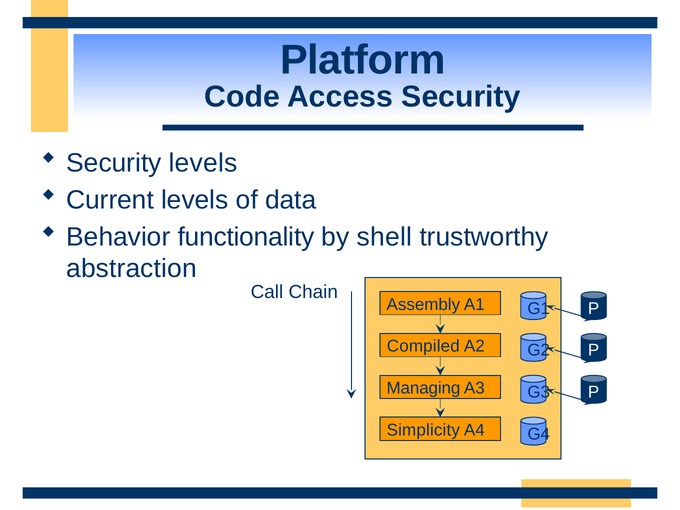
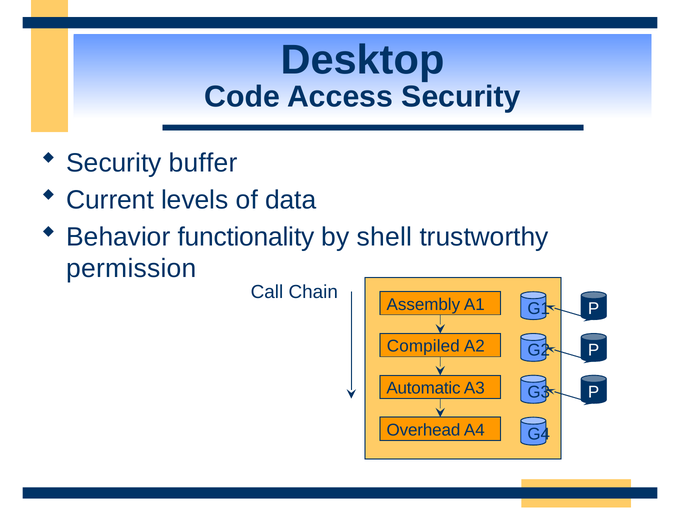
Platform: Platform -> Desktop (363, 60)
Security levels: levels -> buffer (203, 163)
abstraction: abstraction -> permission (131, 269)
Managing: Managing -> Automatic (423, 388)
Simplicity: Simplicity -> Overhead (423, 430)
